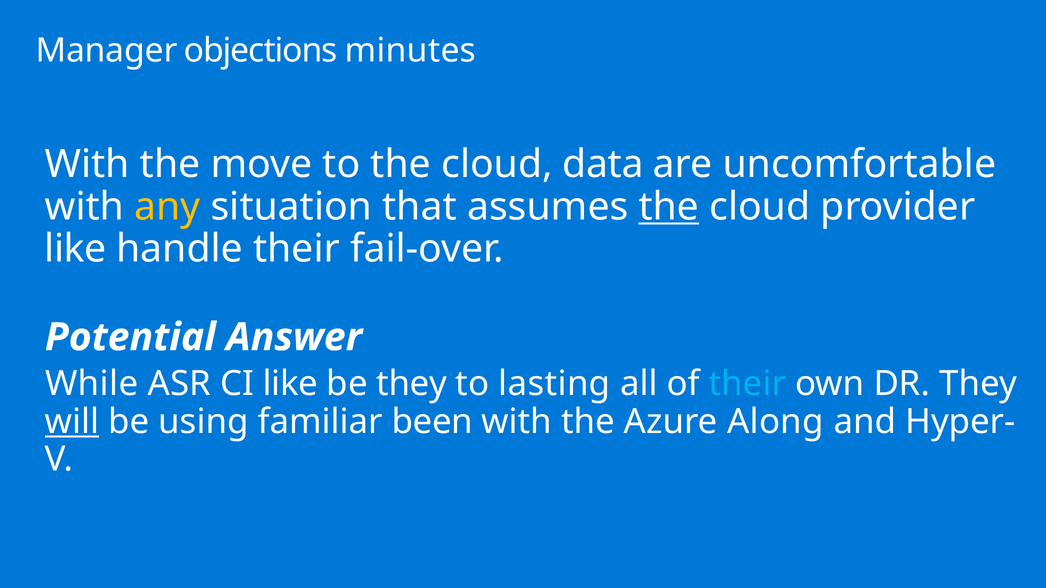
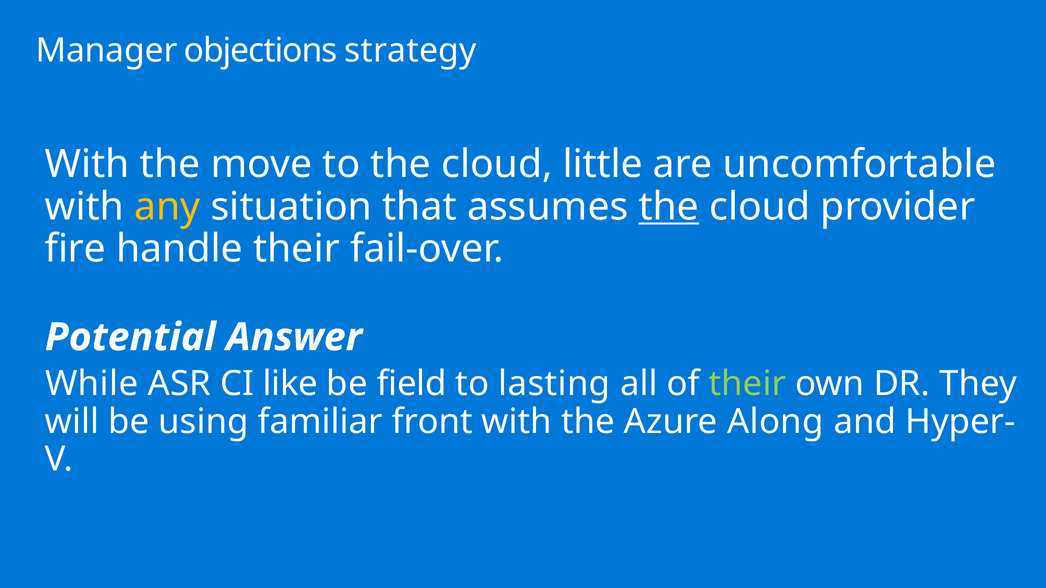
minutes: minutes -> strategy (410, 51)
data: data -> little (603, 164)
like: like -> fire (75, 249)
be they: they -> field (412, 384)
their colour: light blue -> light green (747, 384)
will underline: present -> none (72, 422)
been: been -> front (432, 422)
